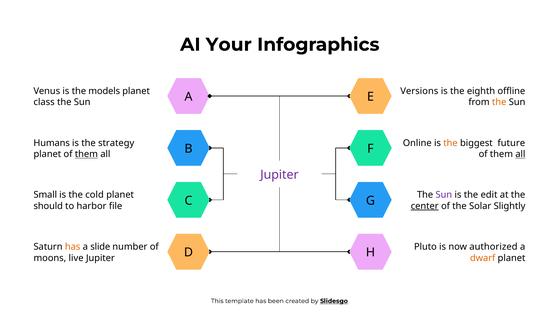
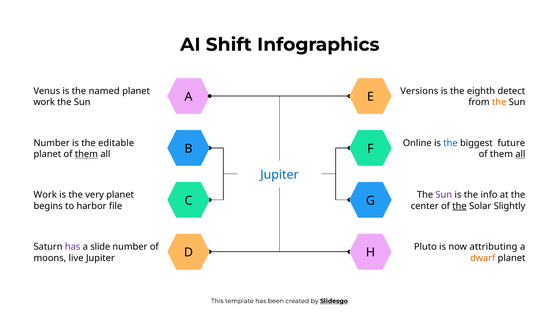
Your: Your -> Shift (229, 45)
models: models -> named (104, 91)
offline: offline -> detect (511, 91)
class: class -> work (44, 102)
Humans: Humans -> Number (52, 143)
strategy: strategy -> editable (116, 143)
the colour: orange -> blue (450, 143)
Jupiter colour: purple -> blue (279, 175)
Small: Small -> Work (45, 195)
cold: cold -> very (95, 195)
edit: edit -> info (489, 195)
should: should -> begins (48, 206)
center underline: present -> none (425, 206)
the underline: none -> present (459, 206)
has colour: orange -> purple (73, 247)
authorized: authorized -> attributing (493, 247)
